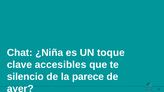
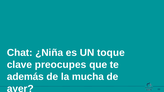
accesibles: accesibles -> preocupes (61, 65)
silencio: silencio -> además (25, 77)
parece: parece -> mucha (88, 77)
